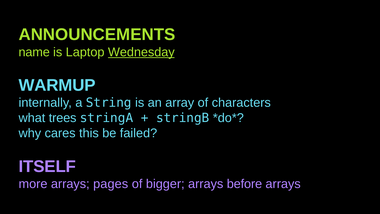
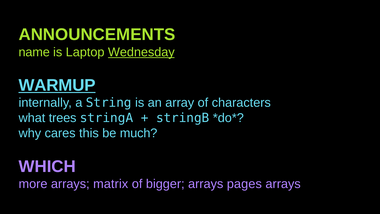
WARMUP underline: none -> present (57, 85)
failed: failed -> much (139, 133)
ITSELF: ITSELF -> WHICH (47, 166)
pages: pages -> matrix (111, 184)
before: before -> pages (244, 184)
